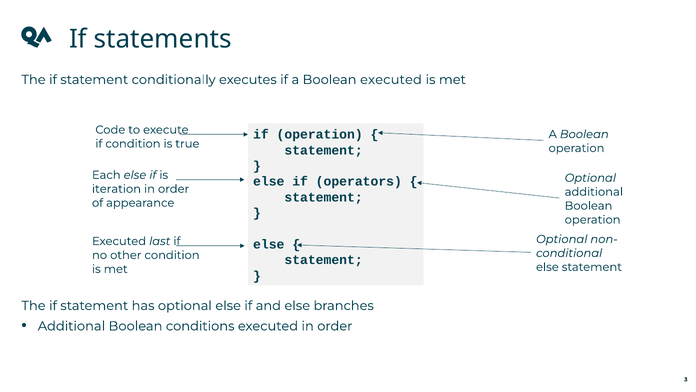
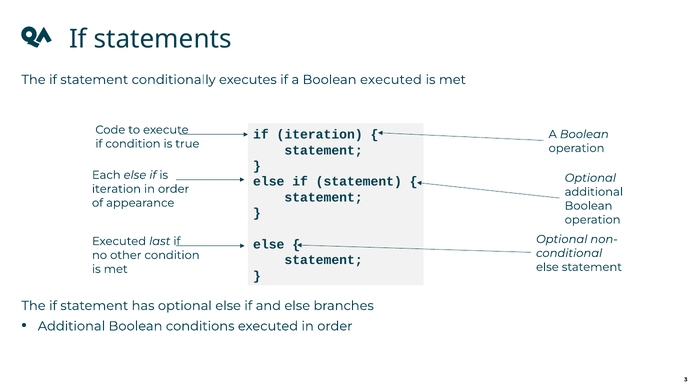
if operation: operation -> iteration (320, 134)
else if operators: operators -> statement (359, 181)
